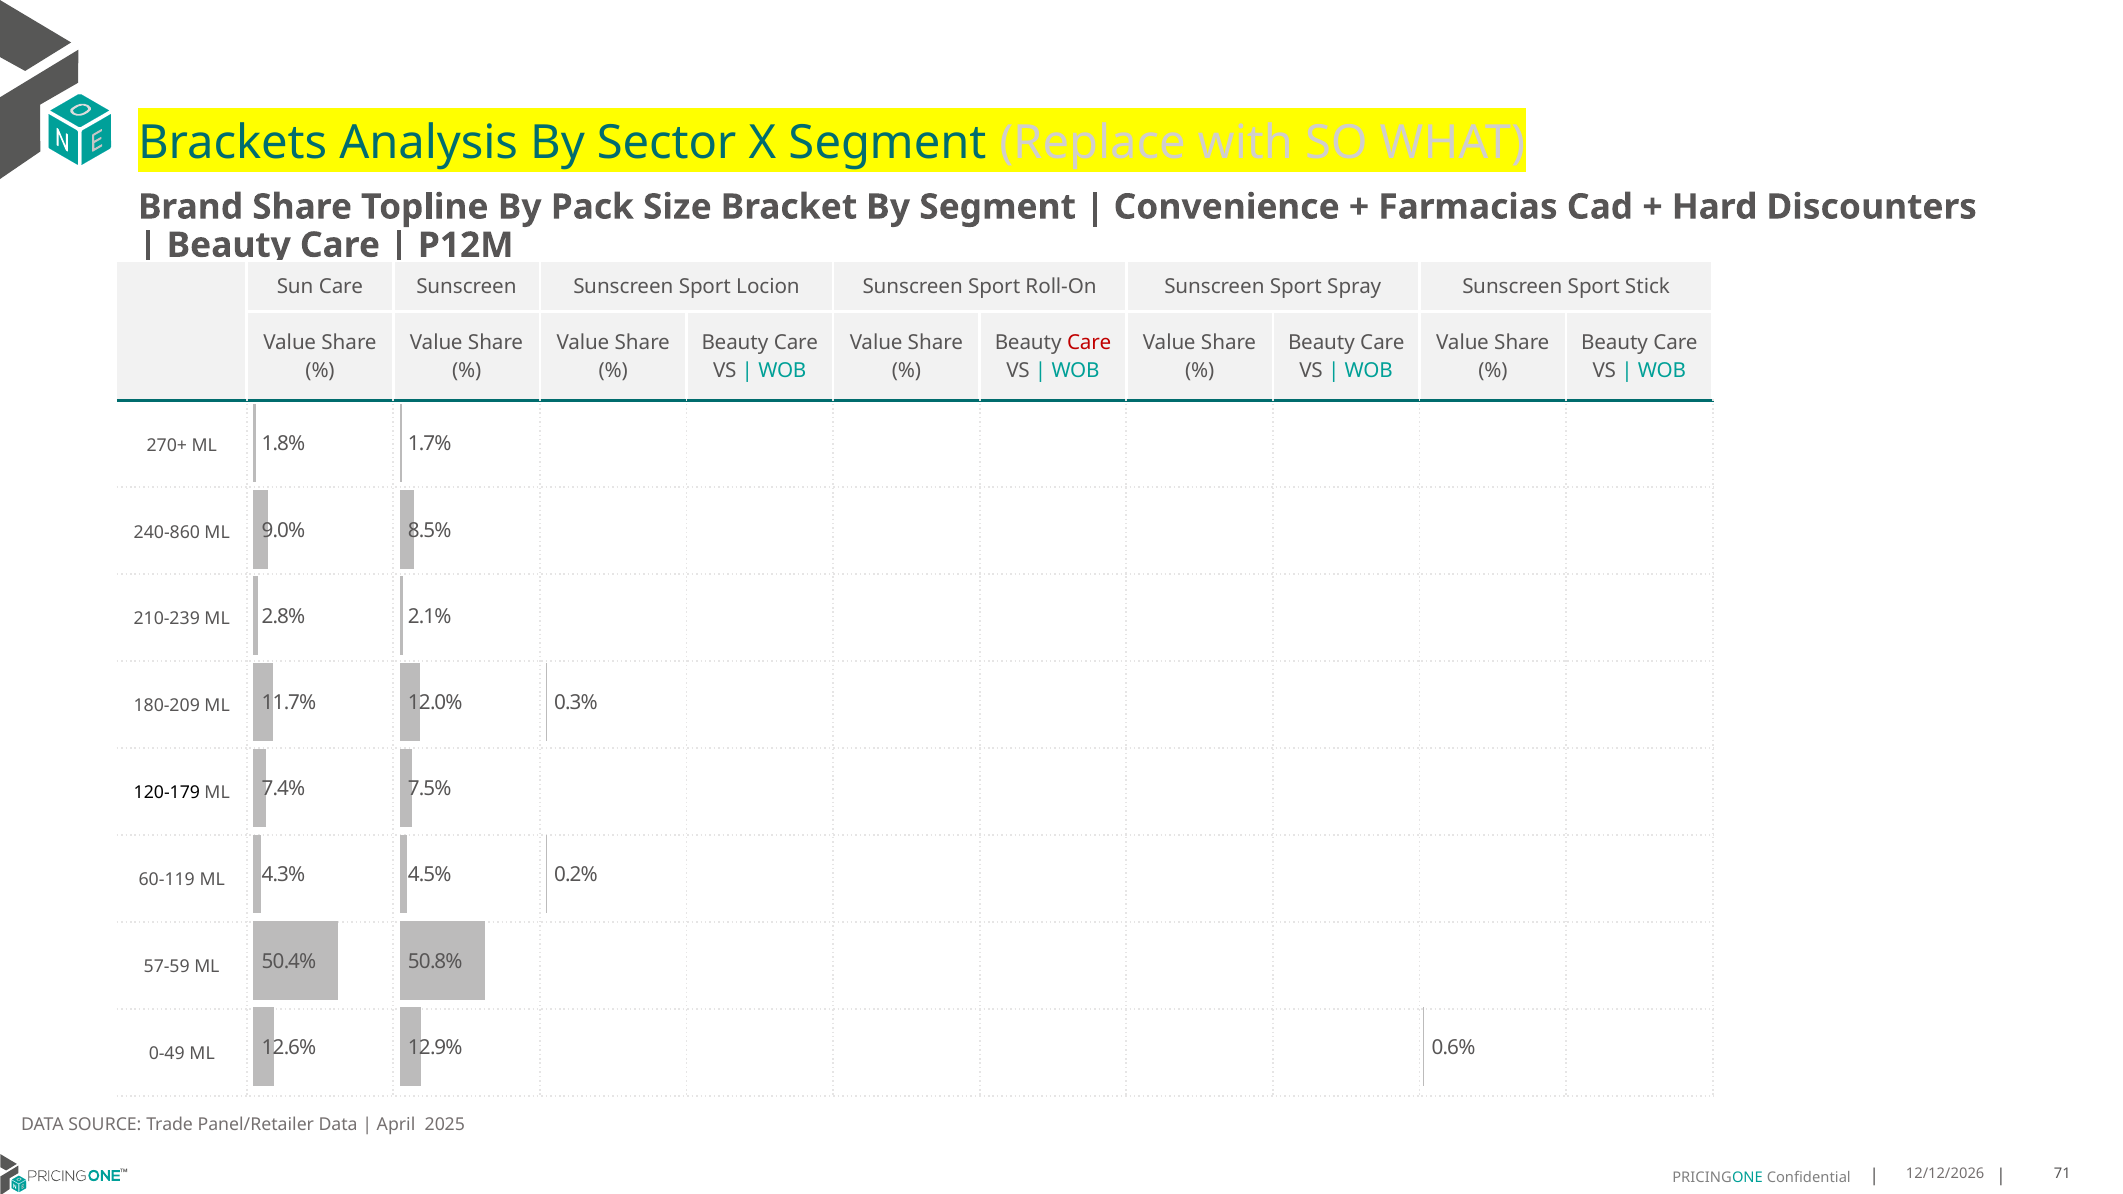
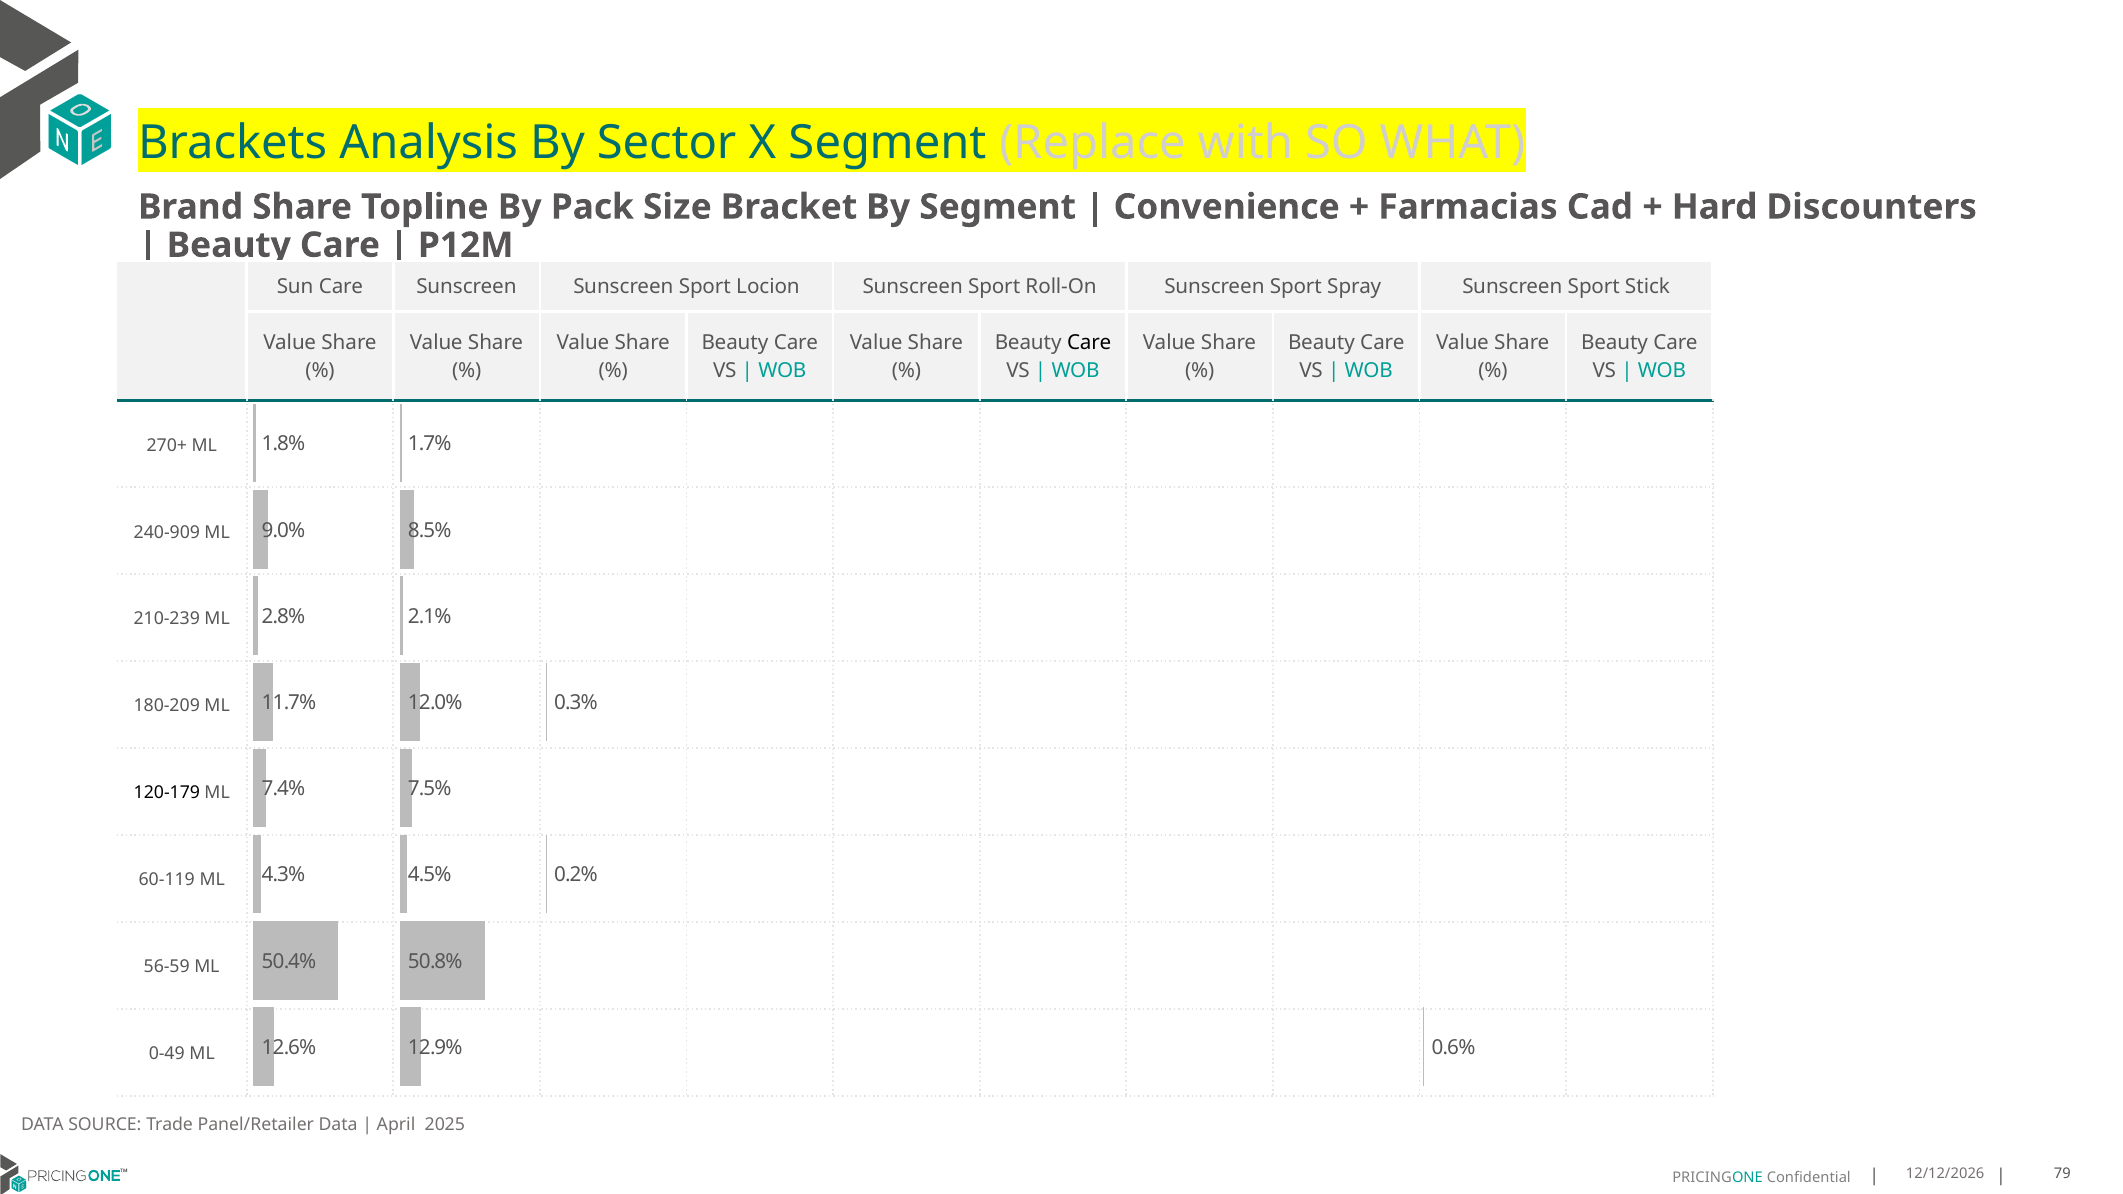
Care colour: red -> black (1089, 343)
240-860: 240-860 -> 240-909 (167, 532)
57-59: 57-59 -> 56-59 (167, 967)
71: 71 -> 79 (2062, 1174)
